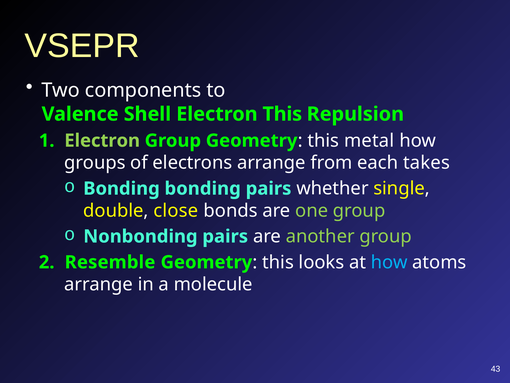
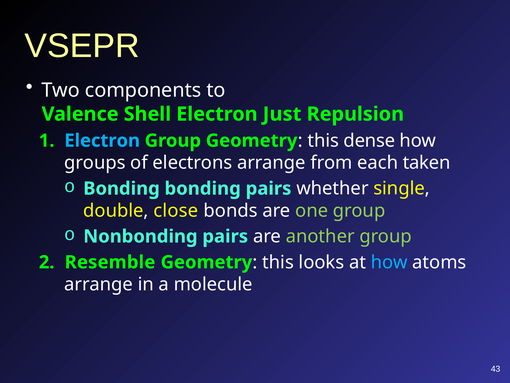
Electron This: This -> Just (282, 114)
Electron colour: light green -> light blue (102, 140)
metal: metal -> dense (369, 140)
takes: takes -> taken (427, 163)
